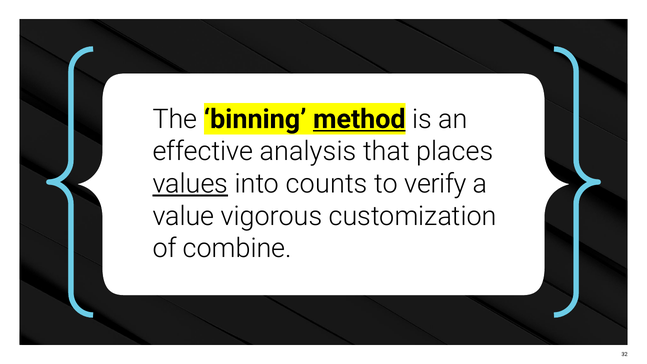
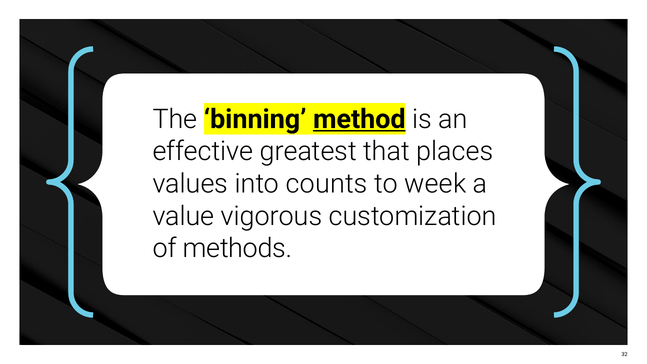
analysis: analysis -> greatest (308, 151)
values underline: present -> none (190, 184)
verify: verify -> week (435, 184)
combine: combine -> methods (238, 249)
